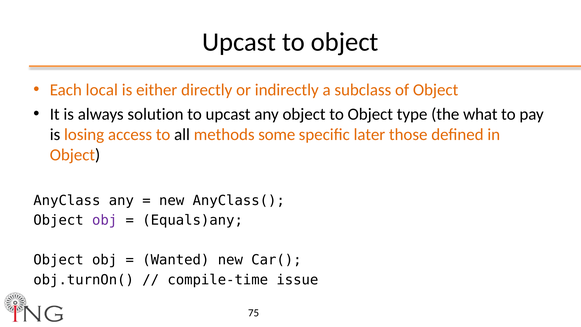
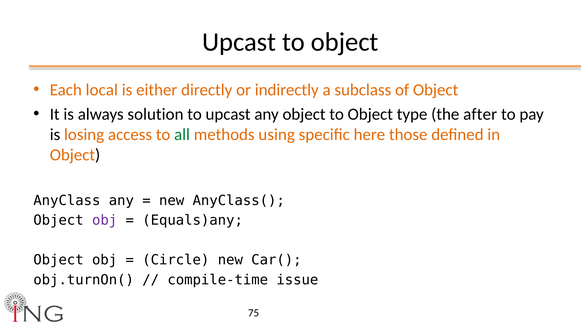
what: what -> after (480, 114)
all colour: black -> green (182, 134)
some: some -> using (277, 134)
later: later -> here (369, 134)
Wanted: Wanted -> Circle (176, 260)
